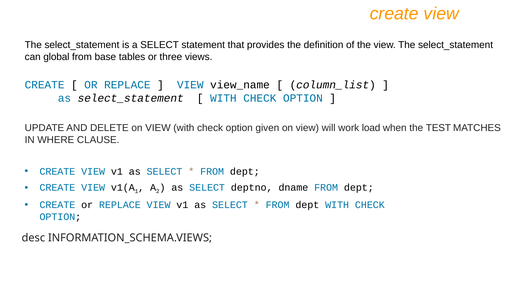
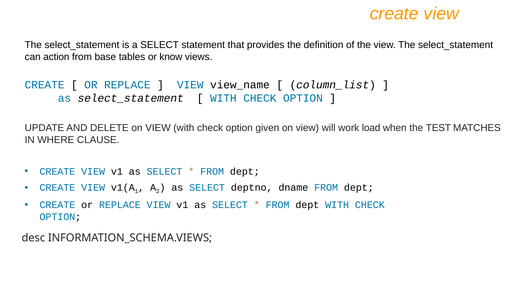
global: global -> action (56, 57)
three: three -> know (171, 57)
